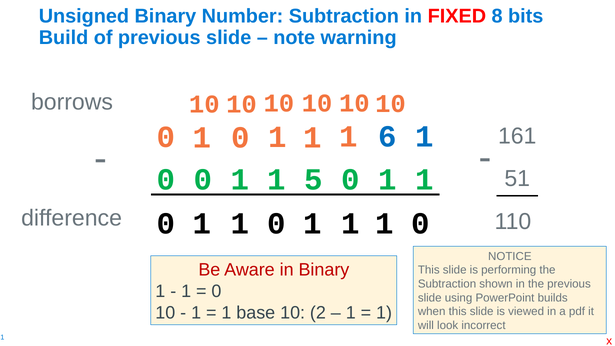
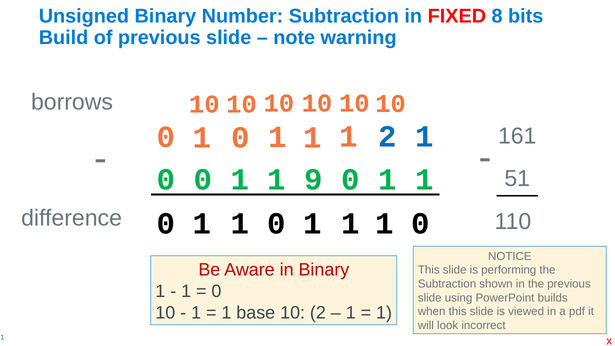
6: 6 -> 2 (387, 137)
5: 5 -> 9 (314, 179)
